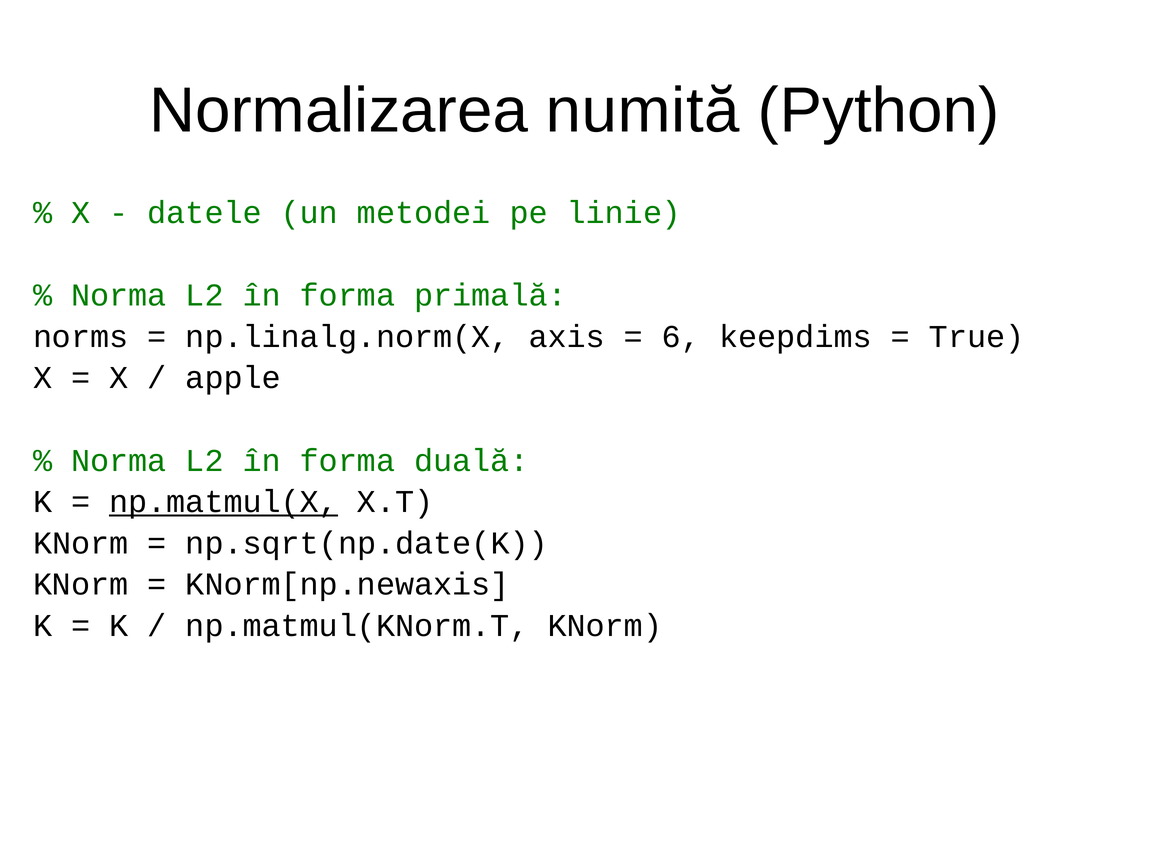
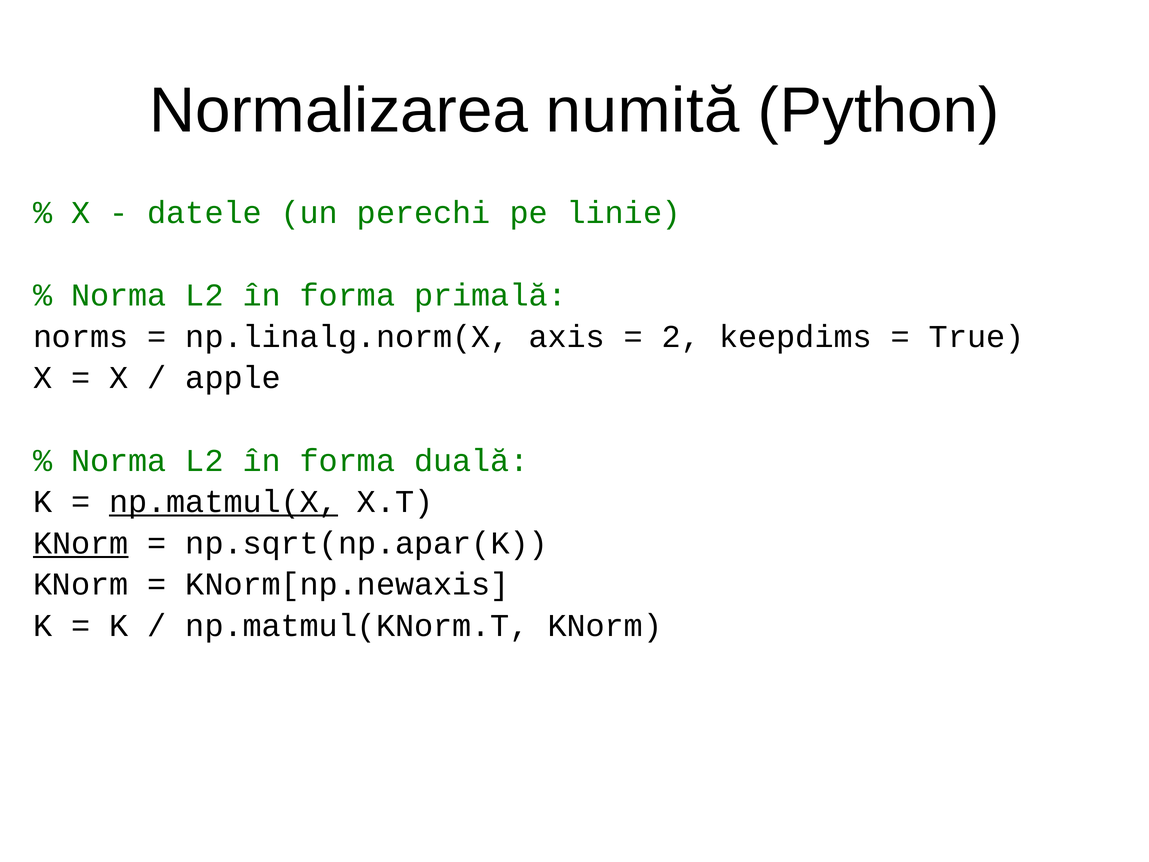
metodei: metodei -> perechi (424, 213)
6: 6 -> 2 (681, 337)
KNorm underline: none -> present (81, 543)
np.sqrt(np.date(K: np.sqrt(np.date(K -> np.sqrt(np.apar(K (367, 543)
